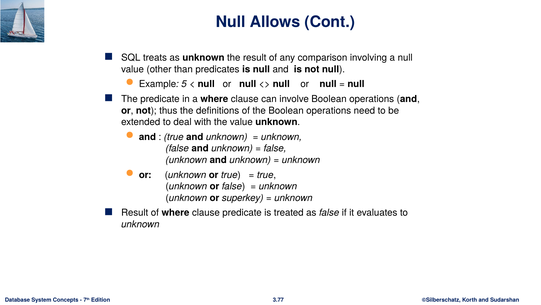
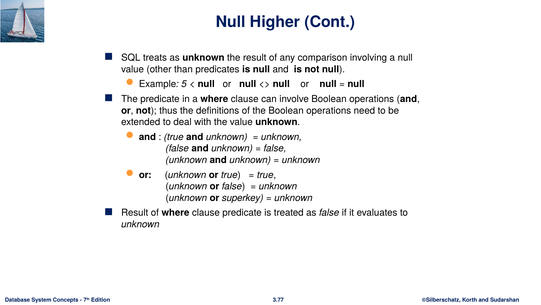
Allows: Allows -> Higher (275, 22)
